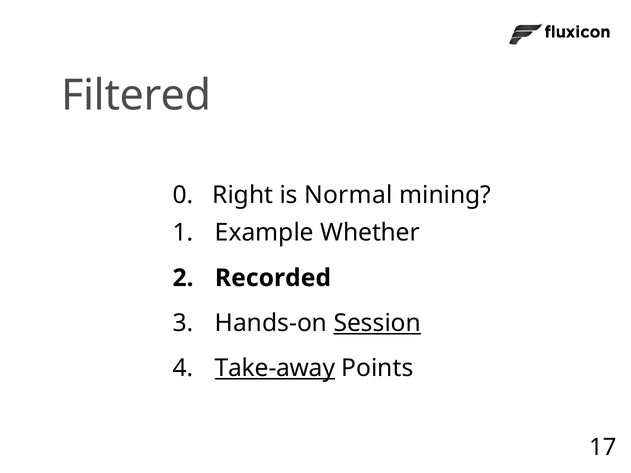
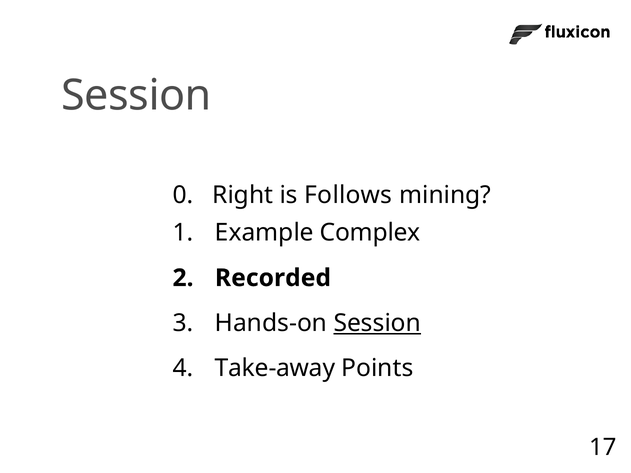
Filtered: Filtered -> Session (136, 95)
Normal: Normal -> Follows (348, 195)
Whether: Whether -> Complex (370, 233)
Take-away underline: present -> none (275, 369)
